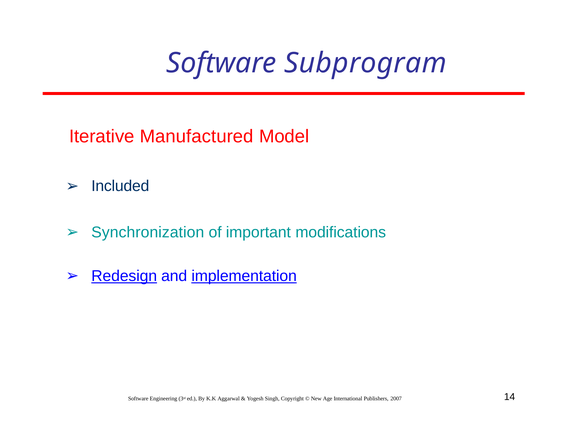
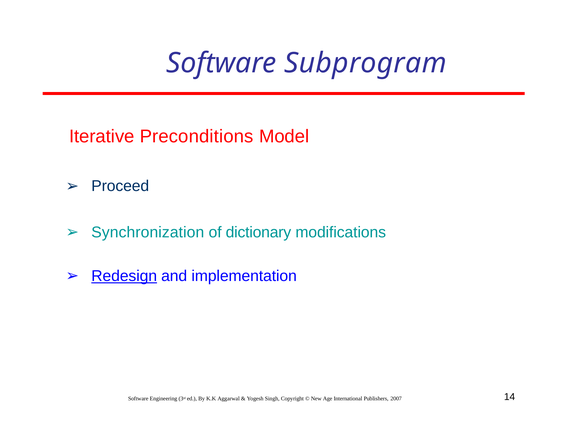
Manufactured: Manufactured -> Preconditions (197, 136)
Included: Included -> Proceed (120, 186)
important: important -> dictionary (258, 232)
implementation underline: present -> none (244, 276)
